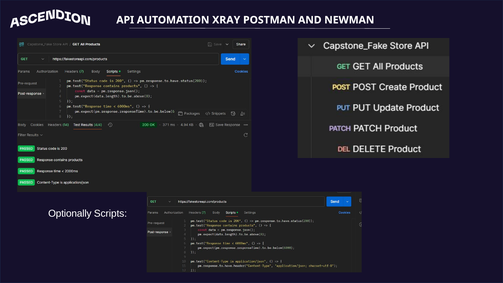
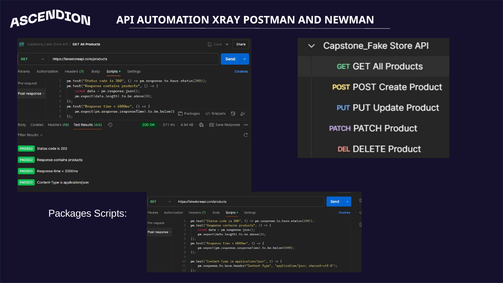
Optionally: Optionally -> Packages (70, 213)
